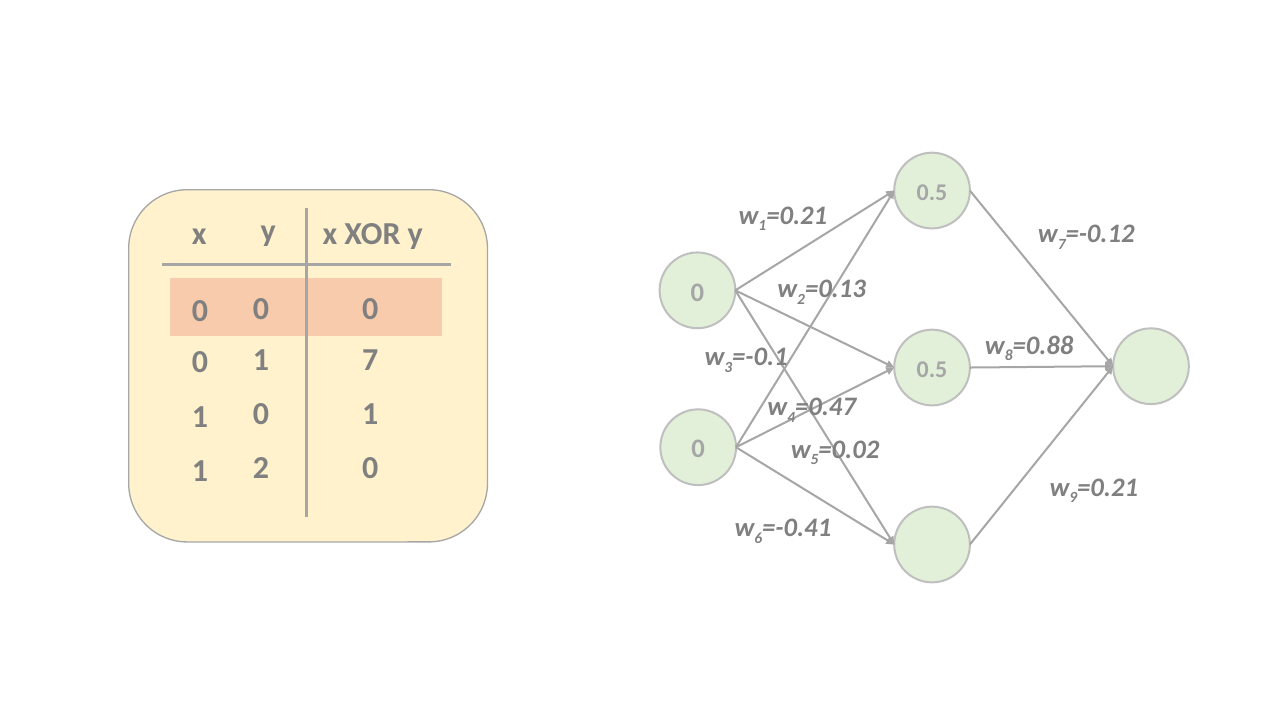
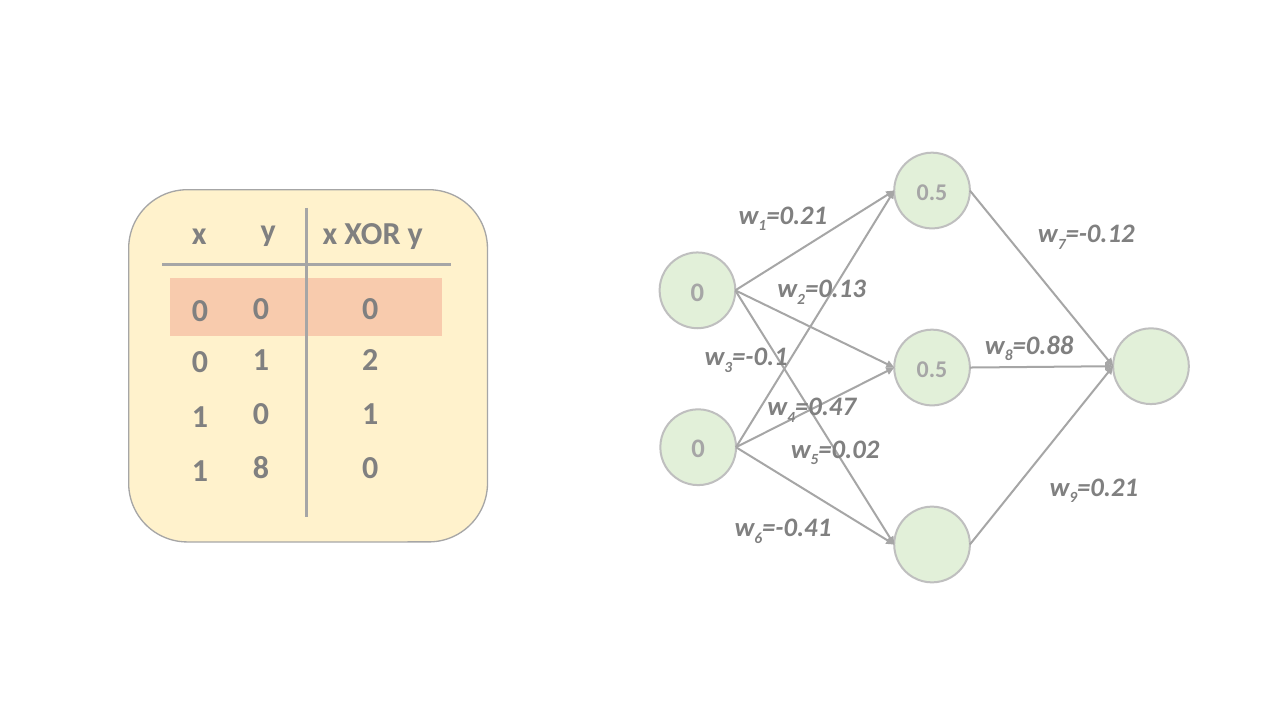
1 7: 7 -> 2 (370, 359)
1 2: 2 -> 8 (261, 468)
